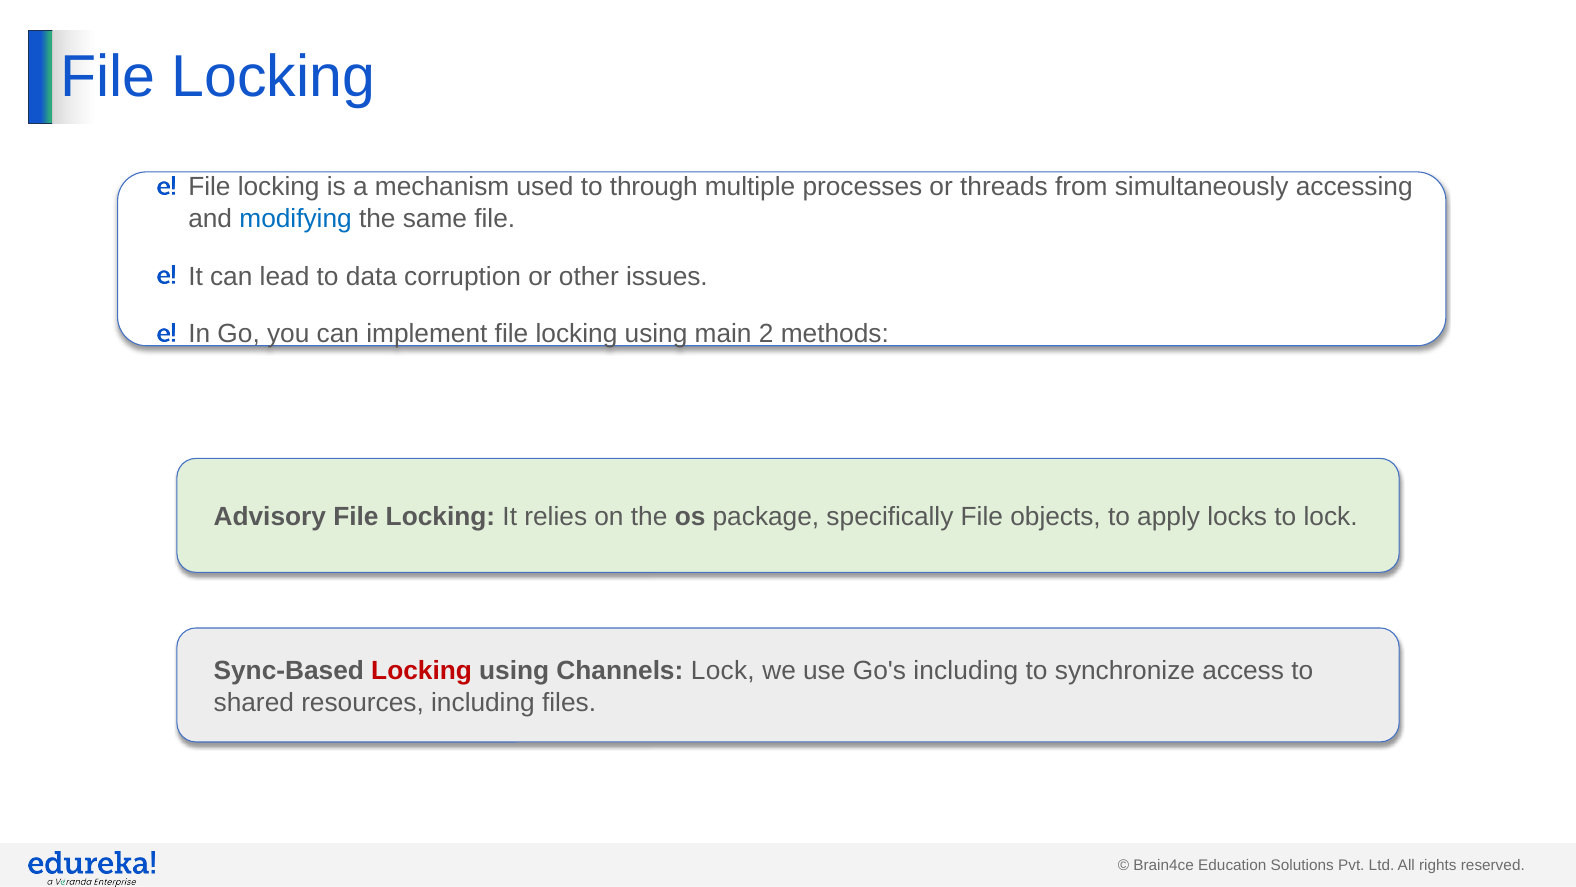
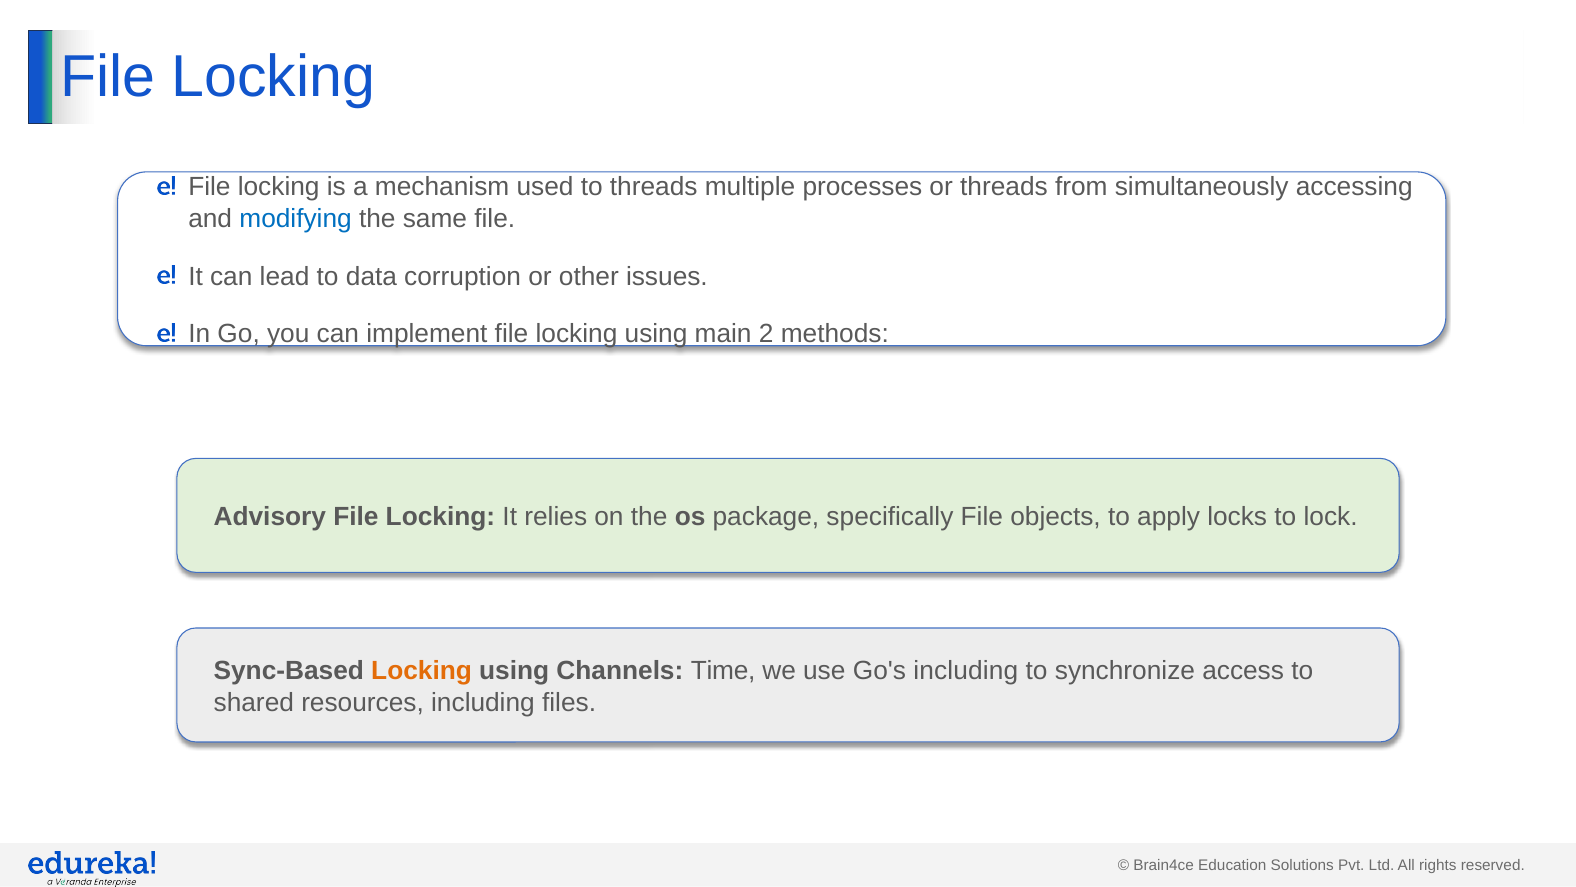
to through: through -> threads (654, 187)
Locking colour: red -> orange (422, 671)
Channels Lock: Lock -> Time (723, 671)
